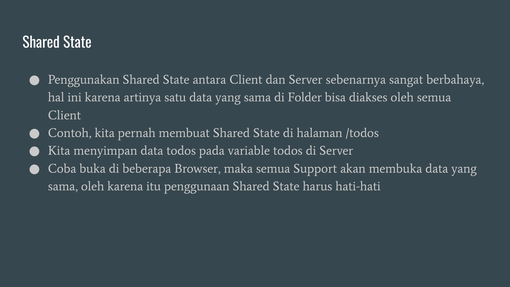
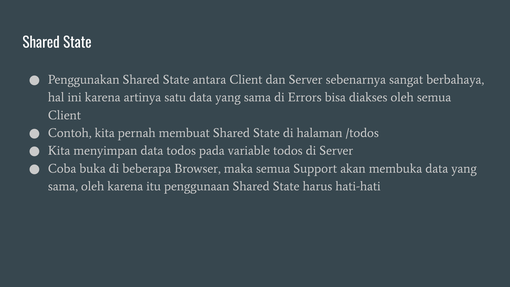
Folder: Folder -> Errors (305, 97)
